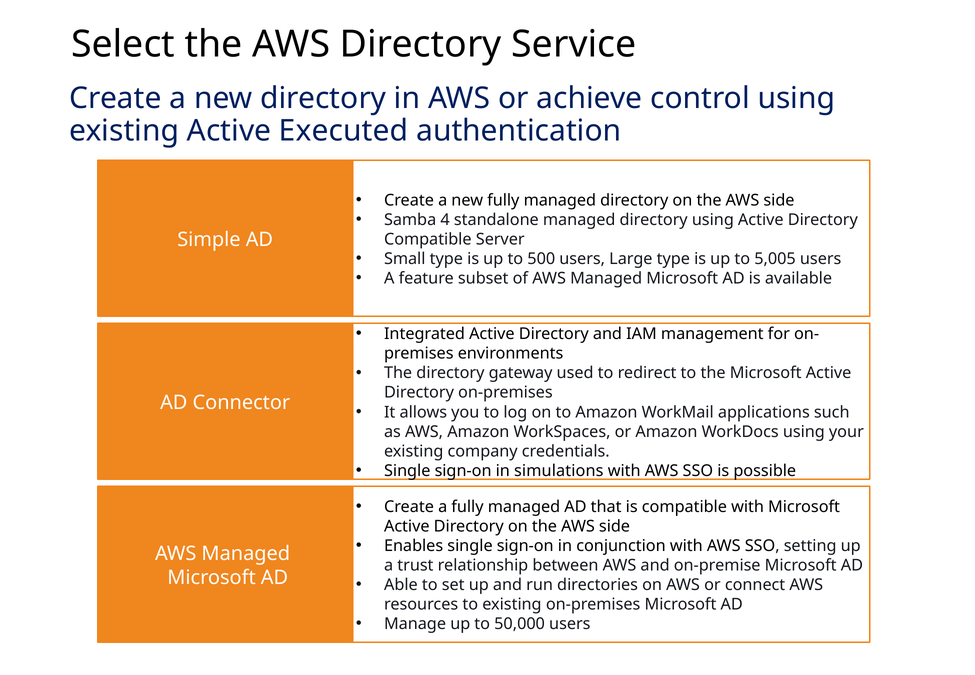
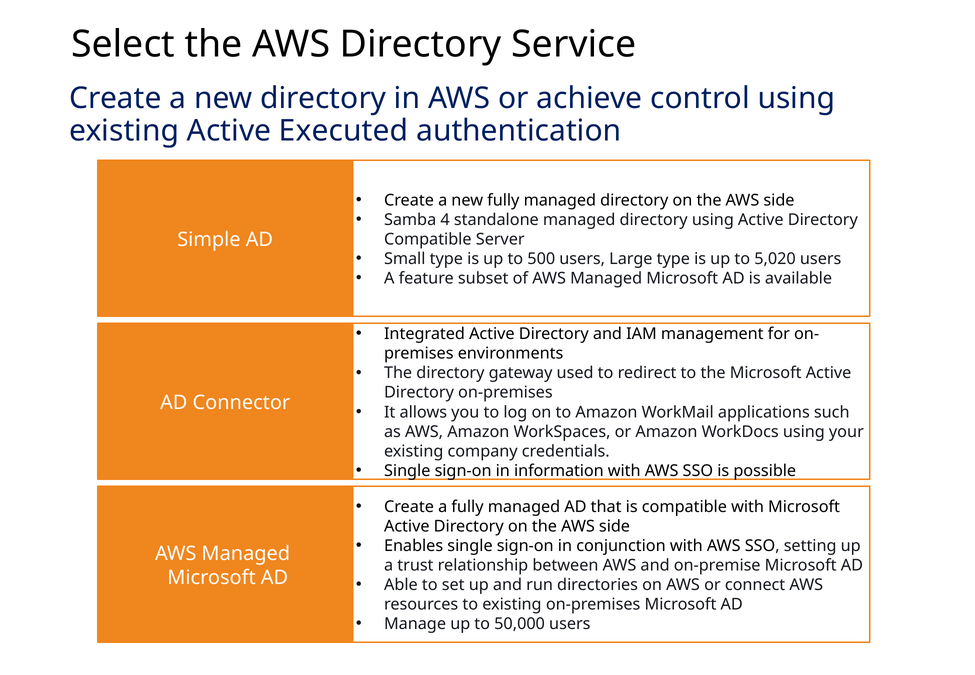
5,005: 5,005 -> 5,020 (775, 259)
simulations: simulations -> information (559, 471)
